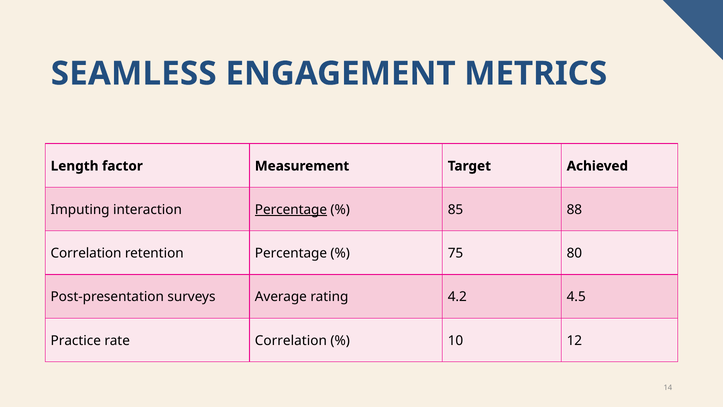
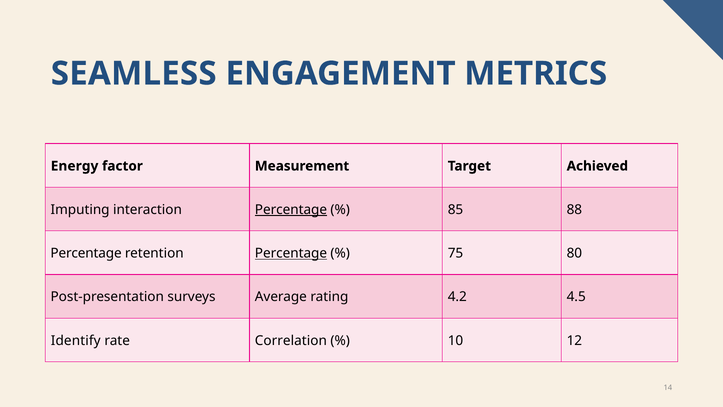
Length: Length -> Energy (75, 166)
Correlation: Correlation -> Percentage (86, 253)
Percentage underline: none -> present (291, 253)
Practice: Practice -> Identify (76, 340)
